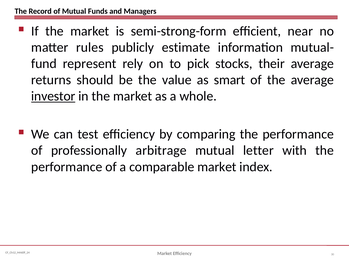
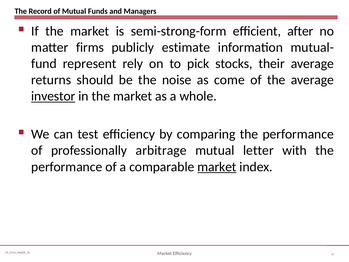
near: near -> after (300, 31)
rules: rules -> firms (90, 47)
value: value -> noise (177, 80)
smart: smart -> come (229, 80)
market underline: none -> present (217, 167)
